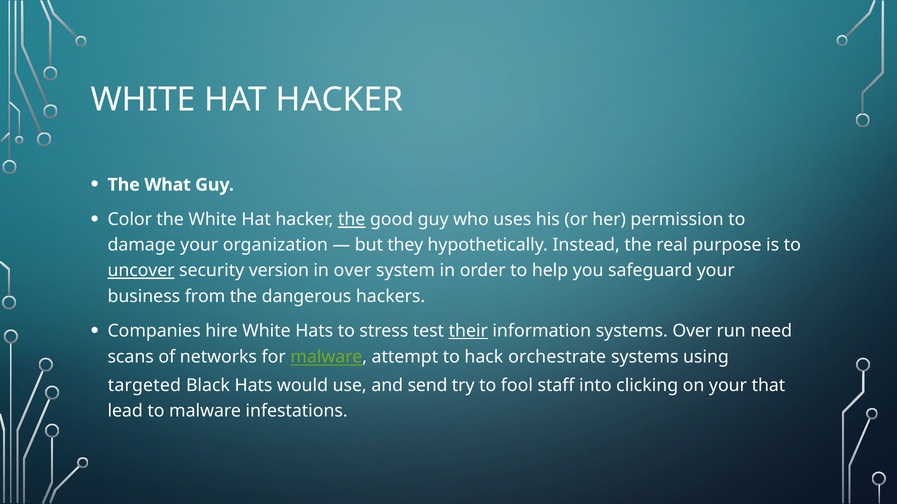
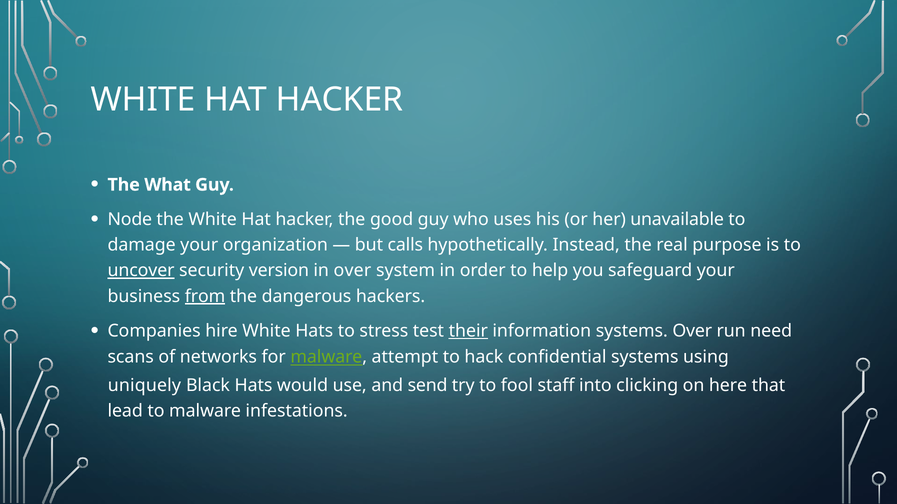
Color: Color -> Node (130, 220)
the underline: present -> none (352, 220)
permission: permission -> unavailable (677, 220)
they: they -> calls (405, 245)
from underline: none -> present (205, 296)
orchestrate: orchestrate -> confidential (557, 357)
targeted: targeted -> uniquely (144, 386)
on your: your -> here (728, 386)
